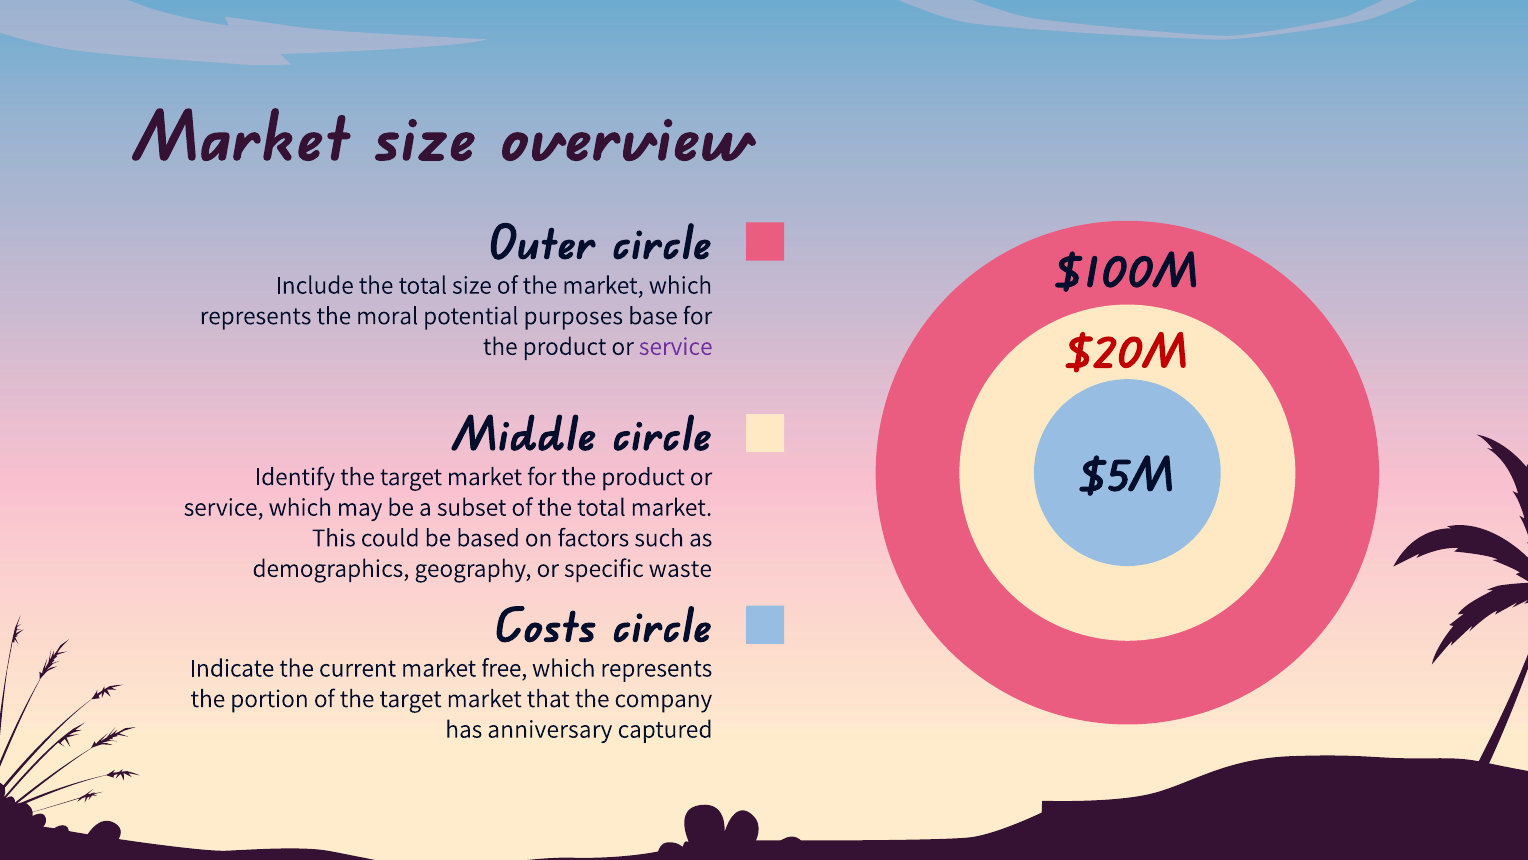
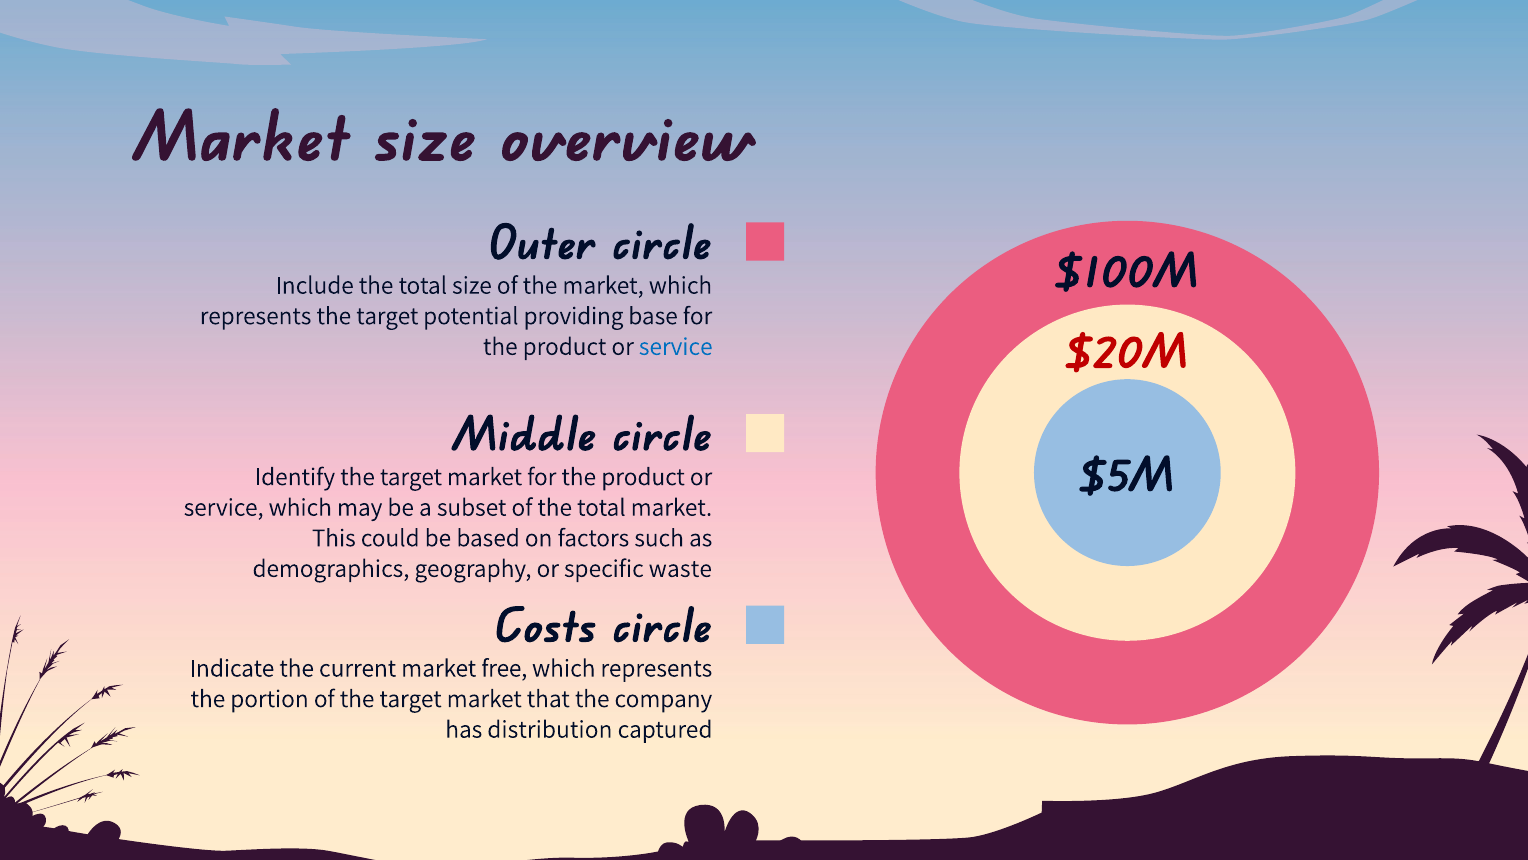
represents the moral: moral -> target (387, 316)
purposes: purposes -> providing (573, 316)
service colour: purple -> blue (676, 346)
anniversary: anniversary -> distribution (550, 729)
